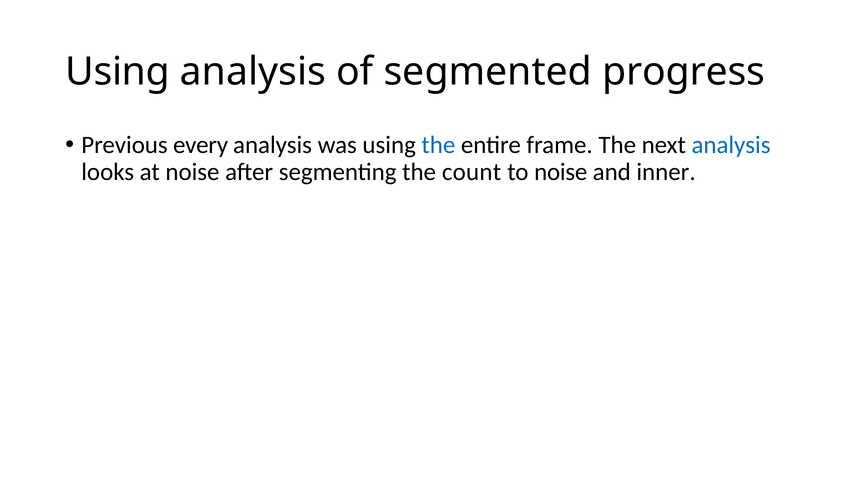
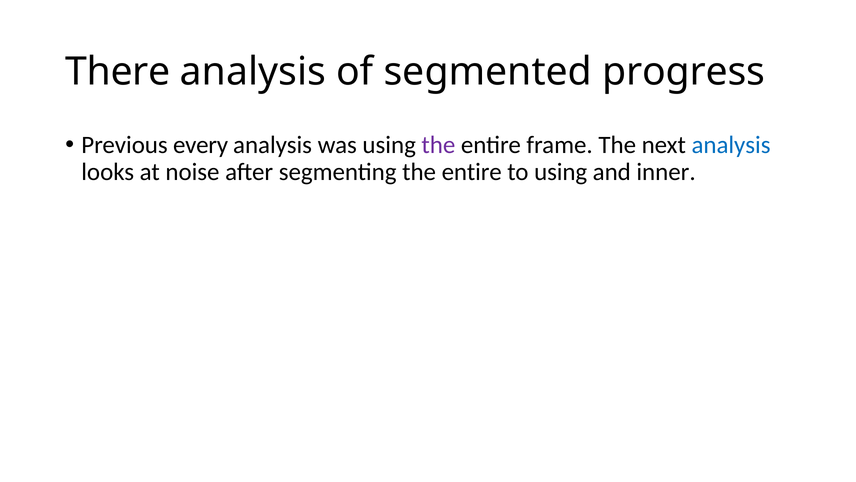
Using: Using -> There (118, 72)
the colour: blue -> purple (438, 145)
segmenting the count: count -> entire (472, 172)
to noise: noise -> using (561, 172)
